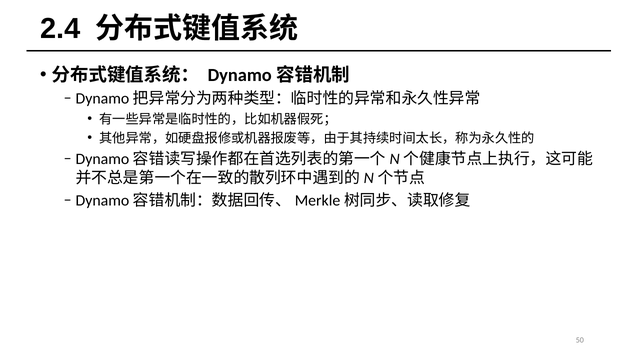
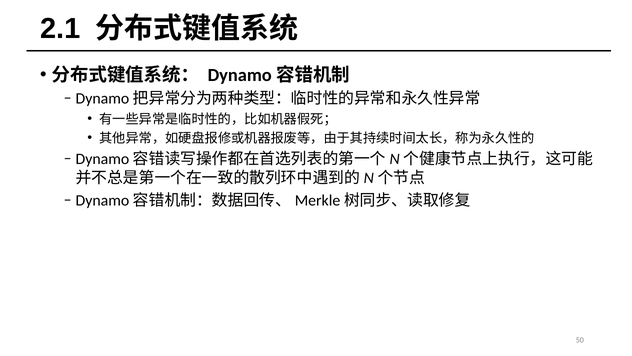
2.4: 2.4 -> 2.1 (60, 29)
